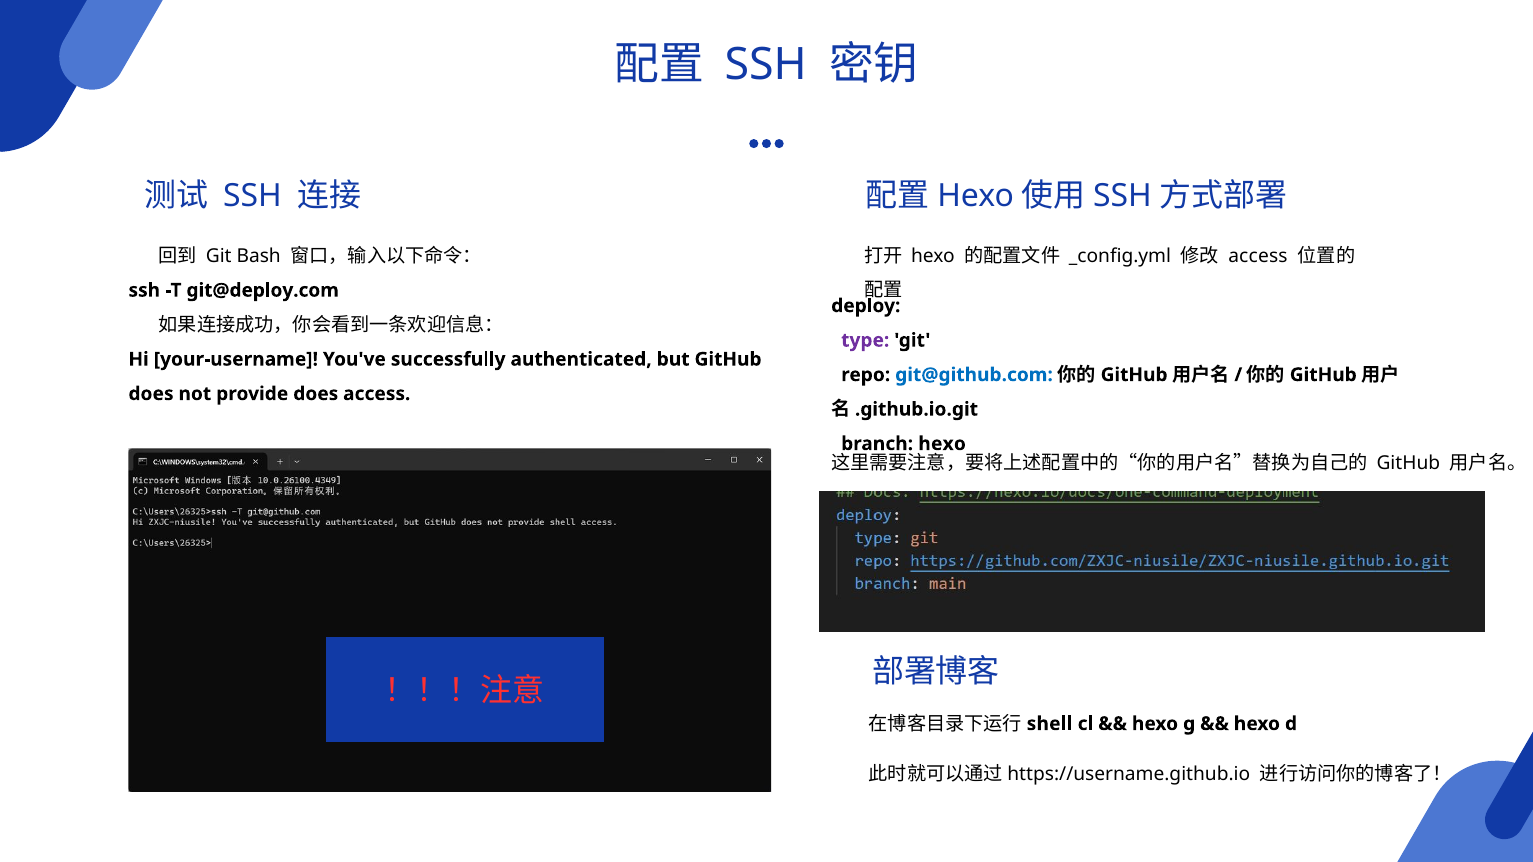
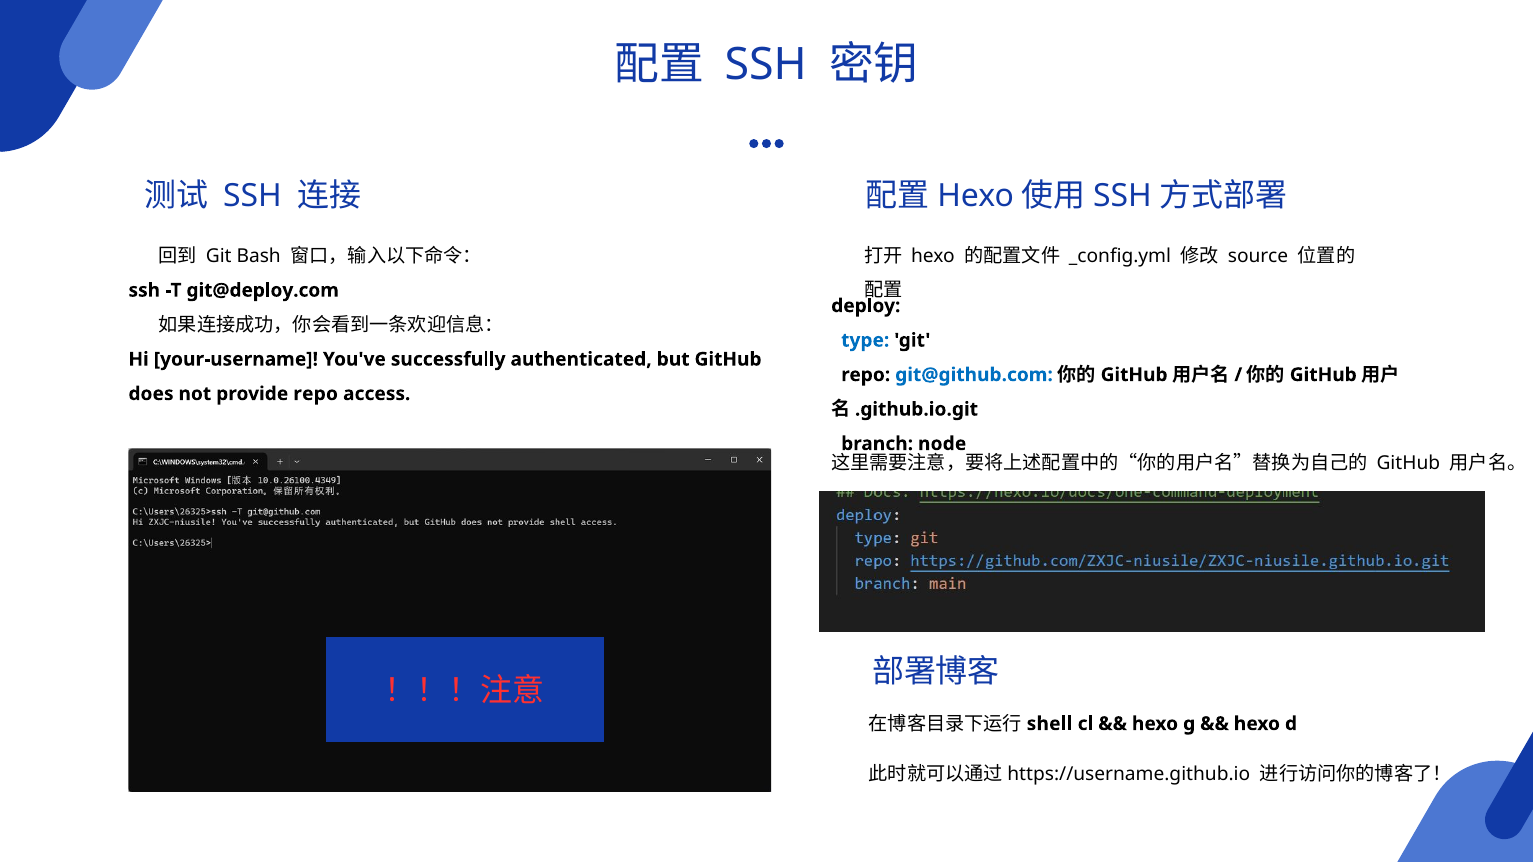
access: access -> source (1258, 256)
type colour: purple -> blue (865, 340)
provide does: does -> repo (316, 394)
branch hexo: hexo -> node (942, 444)
